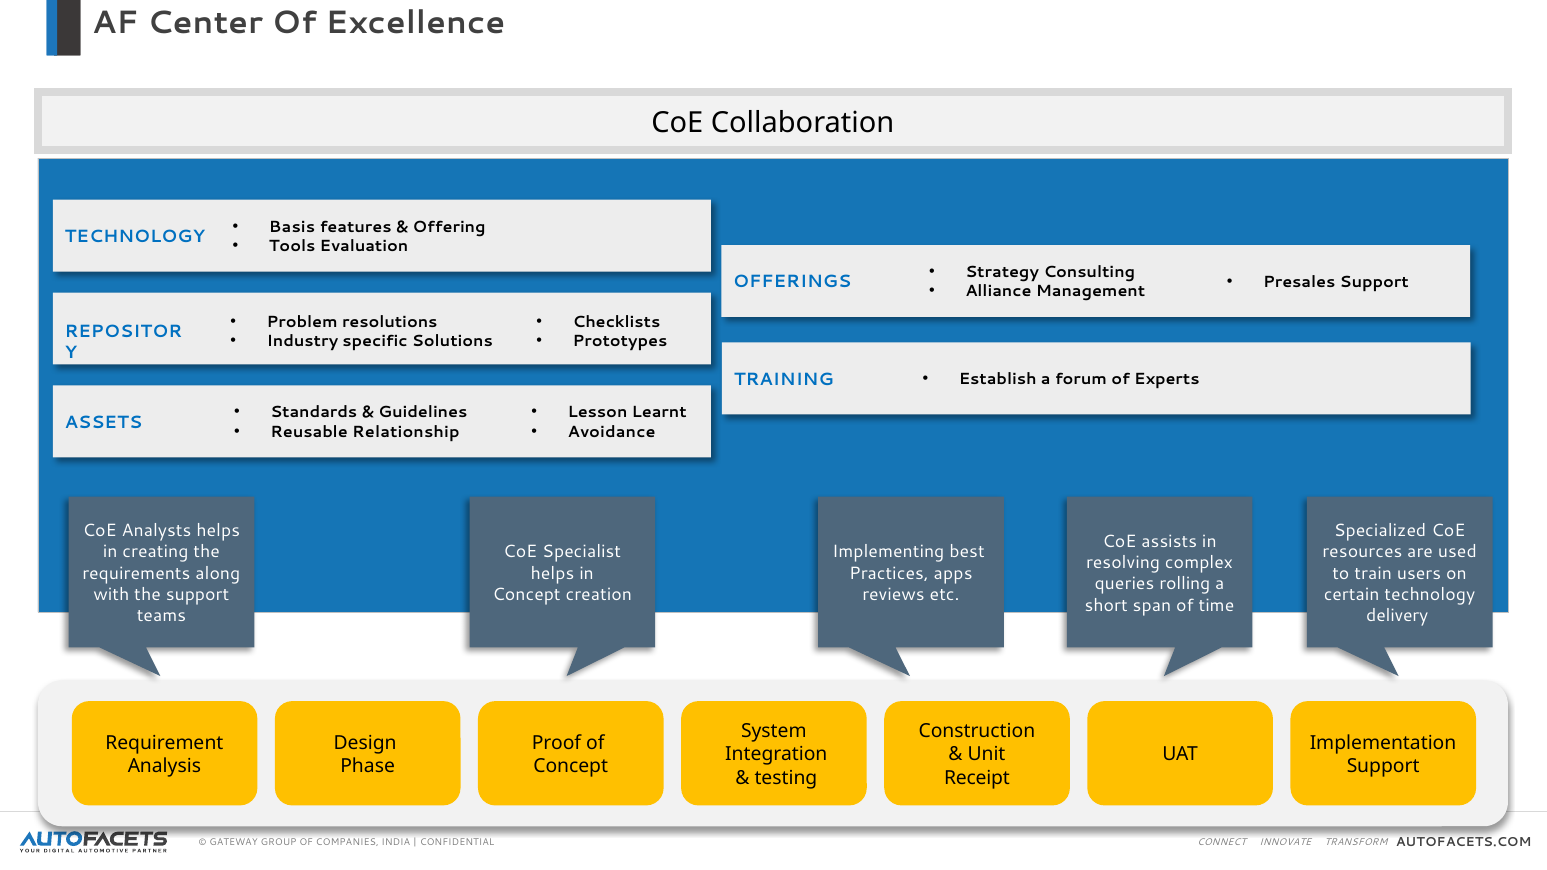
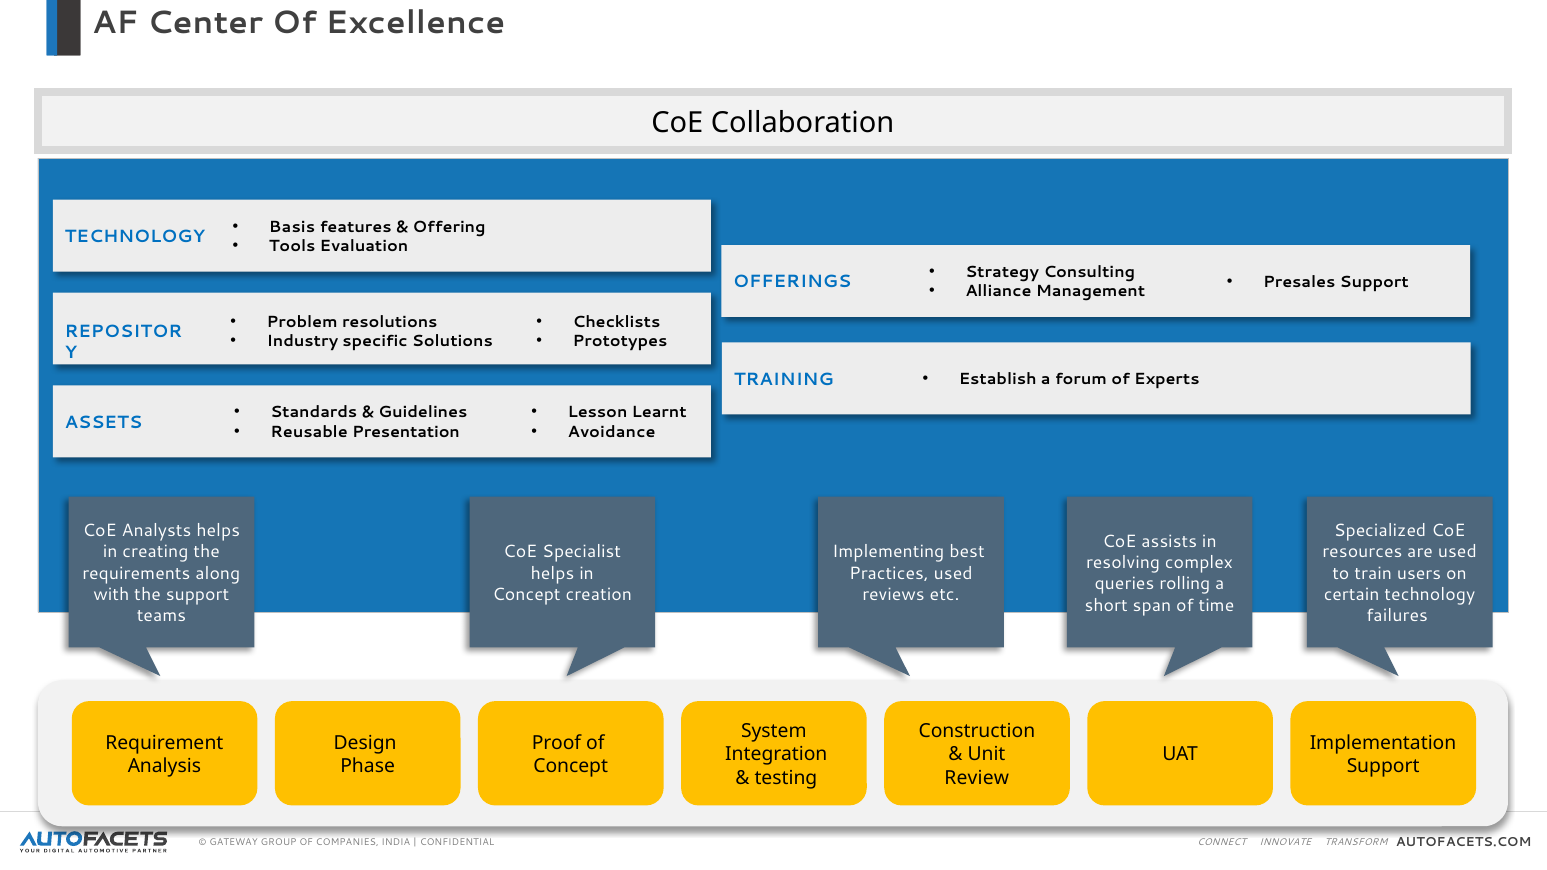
Relationship: Relationship -> Presentation (406, 432)
Practices apps: apps -> used (953, 573)
delivery: delivery -> failures (1397, 616)
Receipt: Receipt -> Review (977, 778)
